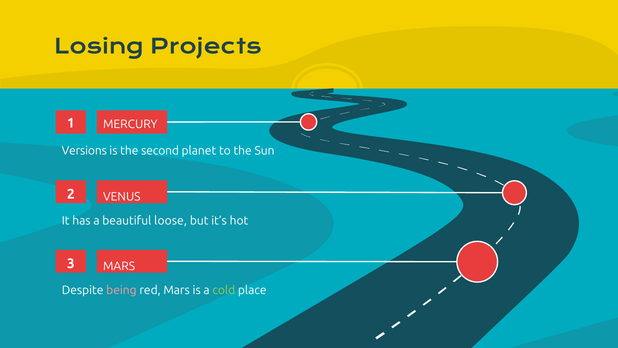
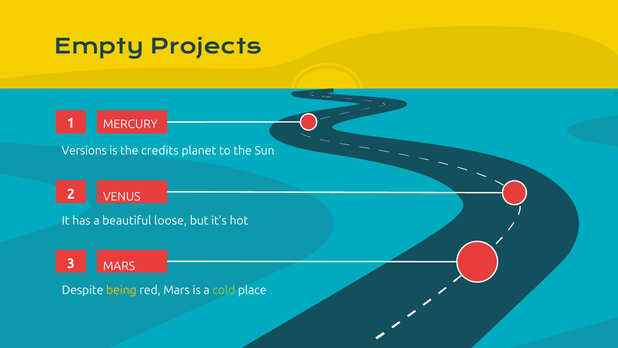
Losing: Losing -> Empty (99, 47)
second: second -> credits (160, 151)
being colour: pink -> yellow (121, 290)
